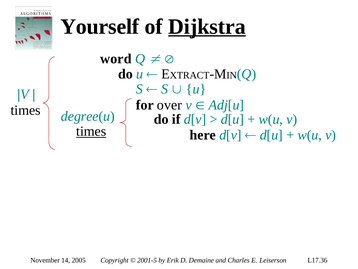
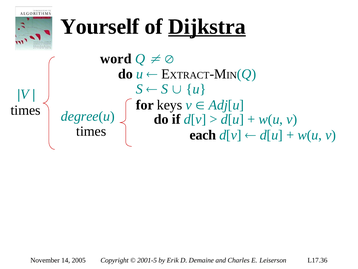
over: over -> keys (170, 105)
times underline: present -> none (91, 131)
here: here -> each (203, 135)
